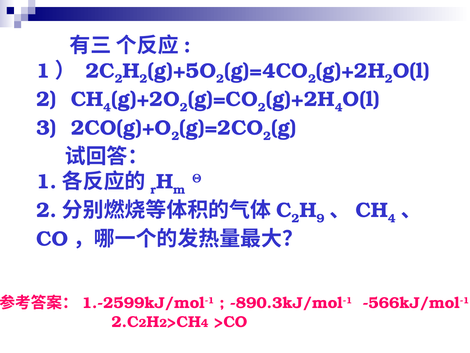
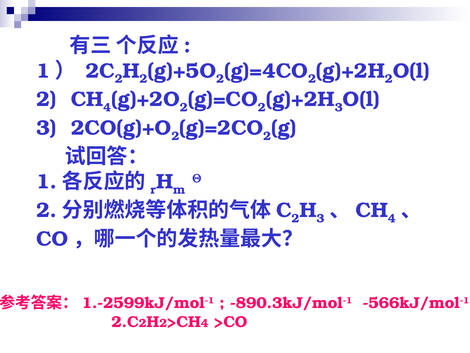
4: 4 -> 3 (339, 107)
9: 9 -> 3 (321, 218)
